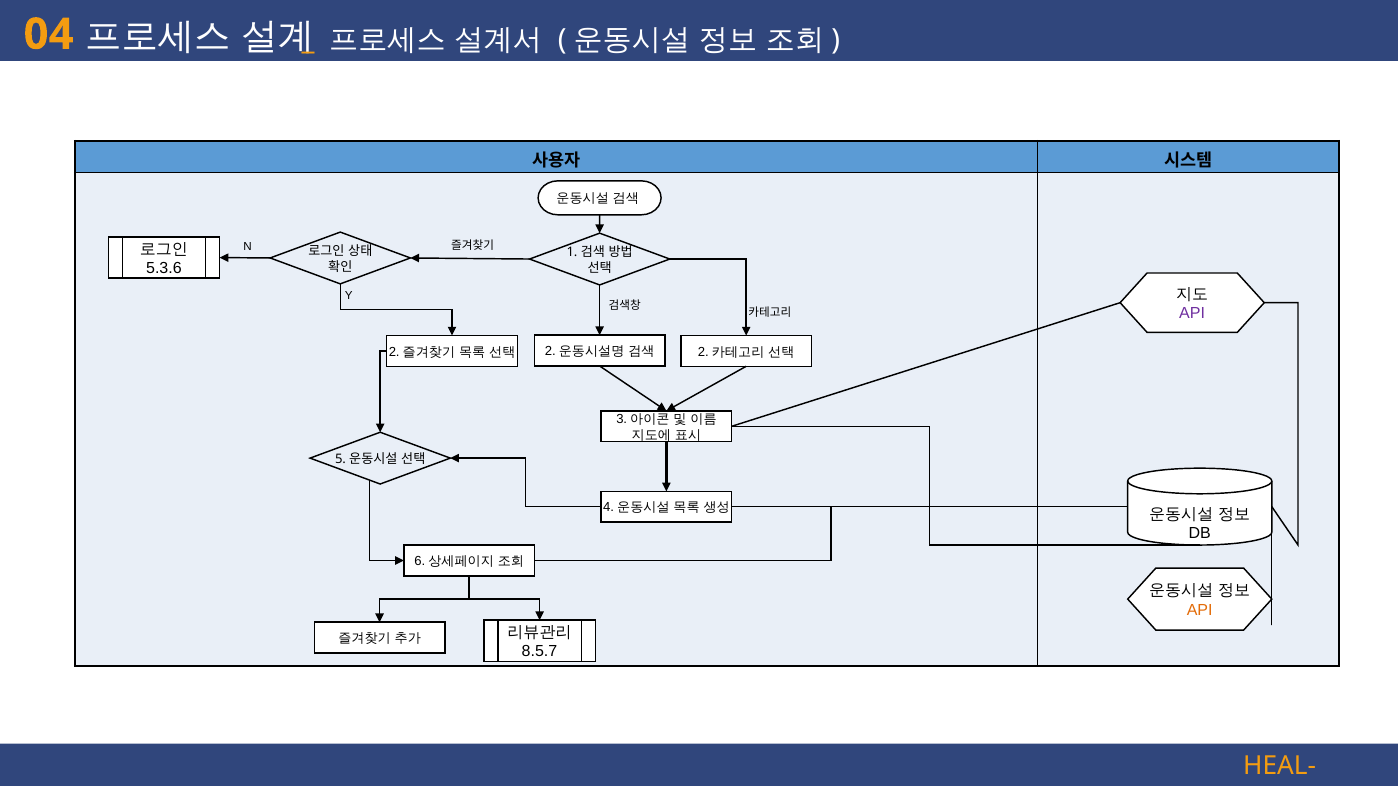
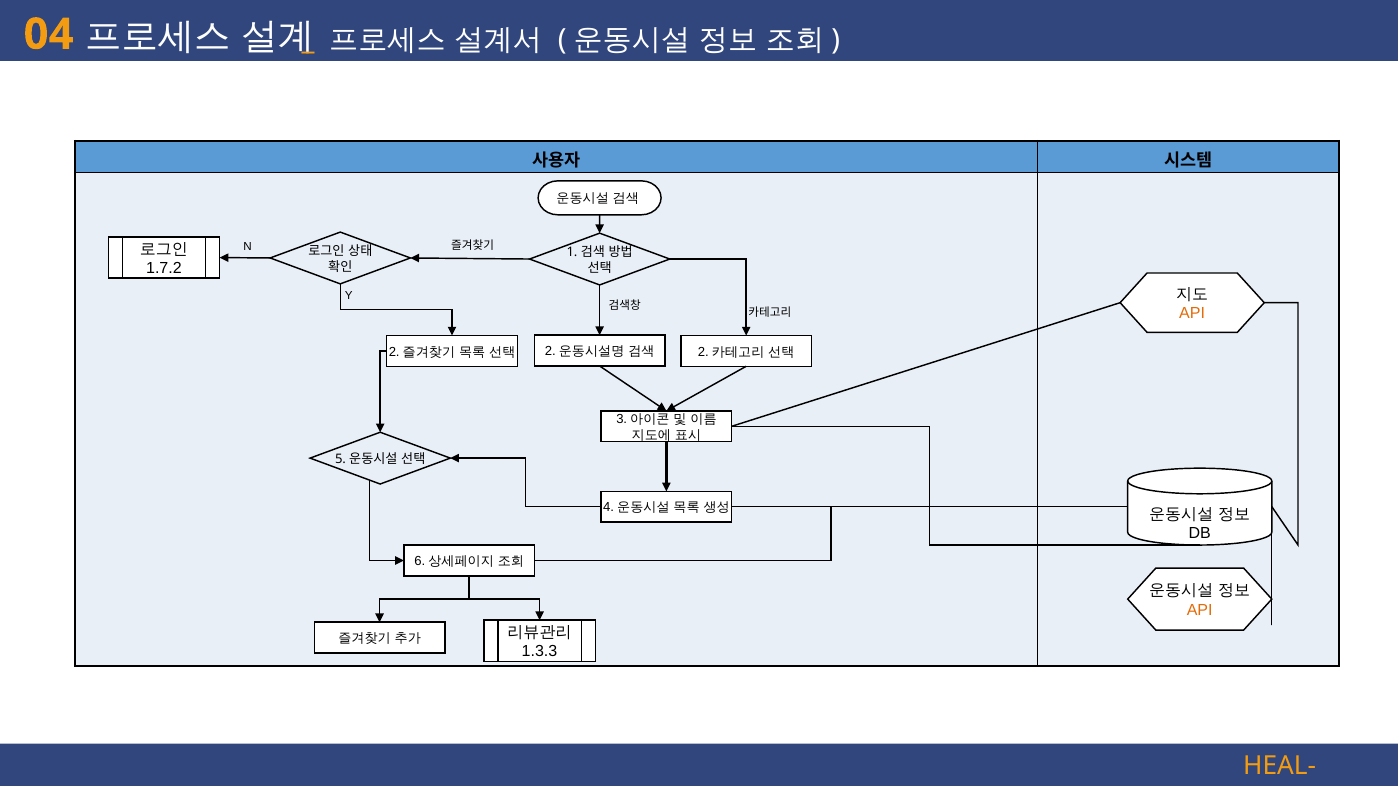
5.3.6: 5.3.6 -> 1.7.2 (164, 268)
API colour: purple -> orange (1192, 314)
8.5.7: 8.5.7 -> 1.3.3 (540, 652)
